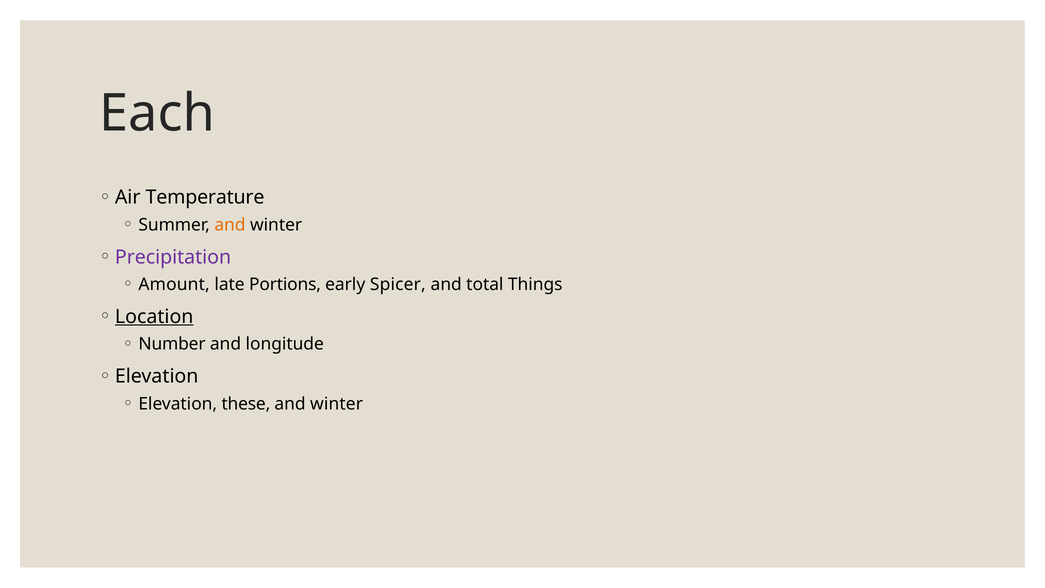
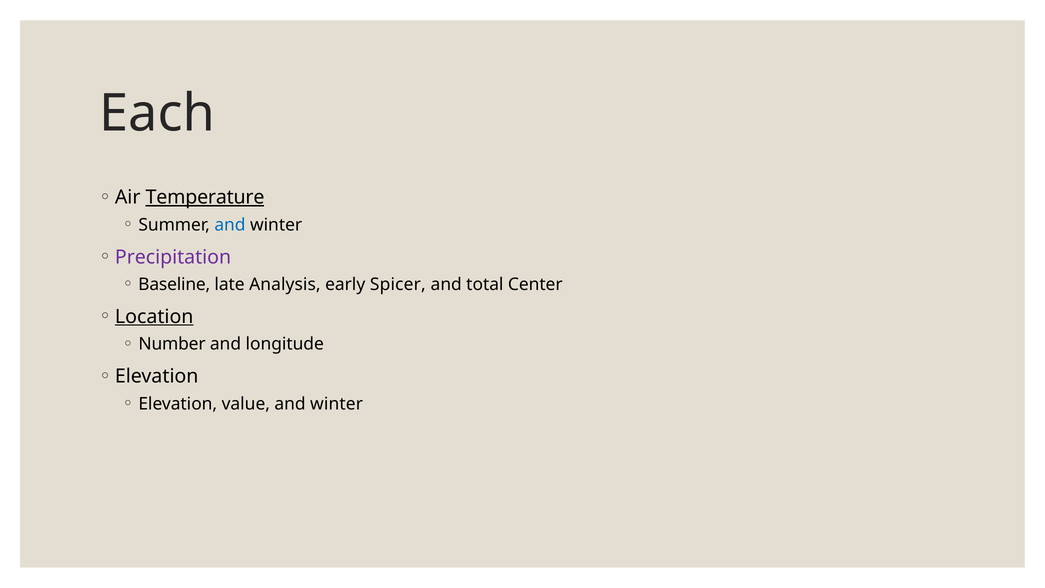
Temperature underline: none -> present (205, 197)
and colour: orange -> blue (230, 225)
Amount: Amount -> Baseline (174, 284)
Portions: Portions -> Analysis (285, 284)
Things: Things -> Center (535, 284)
these: these -> value (246, 404)
